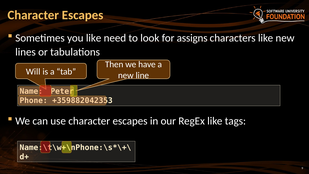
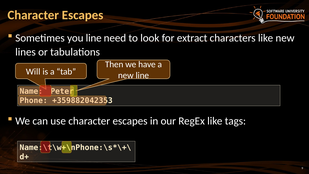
you like: like -> line (94, 38)
assigns: assigns -> extract (192, 38)
